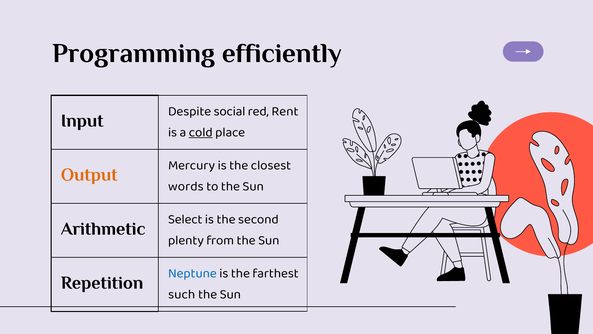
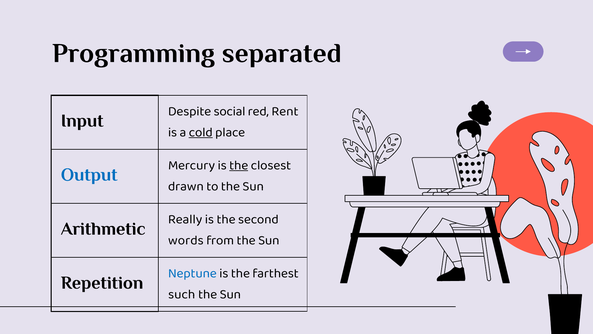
efficiently: efficiently -> separated (282, 53)
the underline: none -> present (239, 165)
Output colour: orange -> blue (89, 174)
words: words -> drawn (186, 186)
Select: Select -> Really (185, 219)
plenty: plenty -> words (186, 240)
